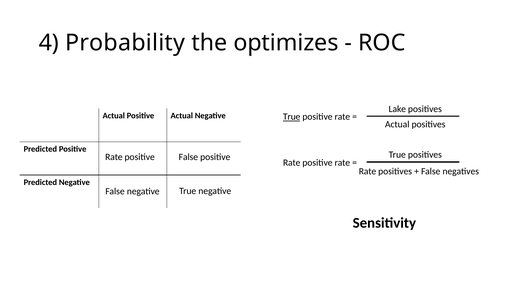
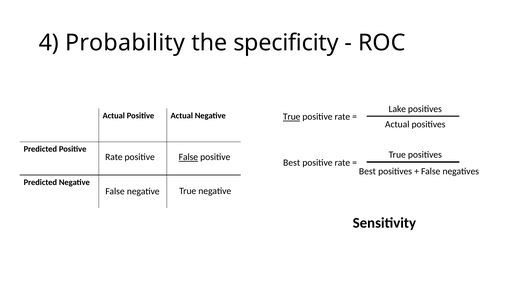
optimizes: optimizes -> specificity (286, 43)
False underline: none -> present (188, 157)
Rate: Rate -> Best (292, 162)
Rate: Rate -> Best (367, 171)
